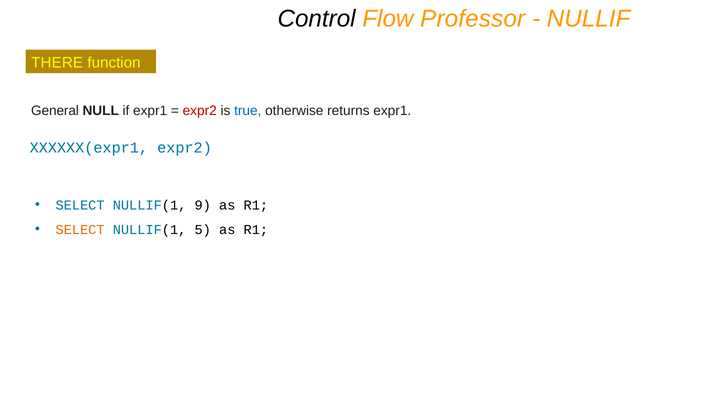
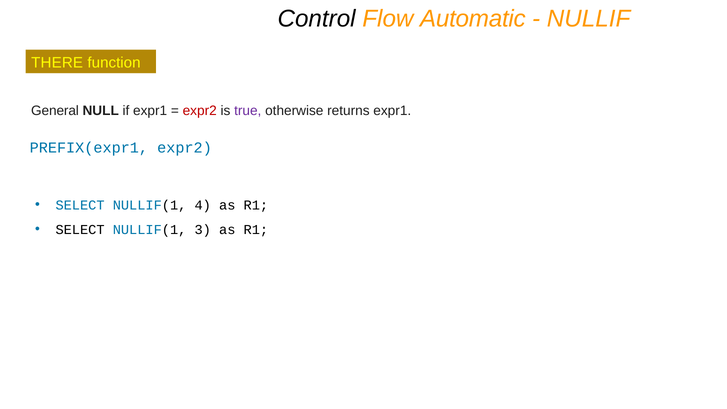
Professor: Professor -> Automatic (473, 19)
true colour: blue -> purple (248, 111)
XXXXXX(expr1: XXXXXX(expr1 -> PREFIX(expr1 (89, 148)
9: 9 -> 4 (203, 205)
SELECT colour: orange -> black (80, 230)
5: 5 -> 3 (203, 230)
